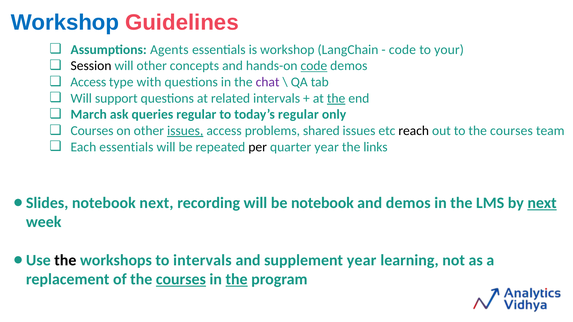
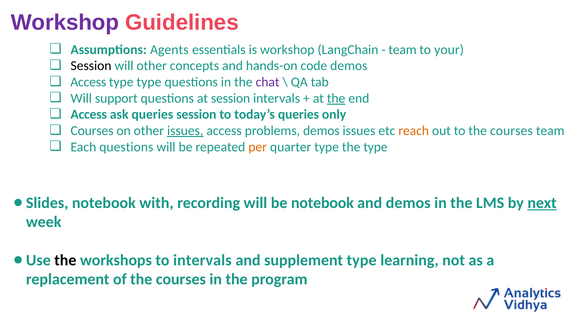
Workshop colour: blue -> purple (65, 22)
code: code -> team (403, 50)
code underline: present -> none (314, 66)
type with: with -> type (149, 82)
at related: related -> session (231, 98)
March: March -> Access (89, 115)
queries regular: regular -> session (196, 115)
today’s regular: regular -> queries (298, 115)
problems shared: shared -> demos (321, 131)
reach colour: black -> orange (414, 131)
Each essentials: essentials -> questions (126, 147)
per colour: black -> orange (258, 147)
quarter year: year -> type (327, 147)
the links: links -> type (375, 147)
notebook next: next -> with (156, 203)
supplement year: year -> type (362, 261)
courses underline: present -> none (181, 280)
the underline: present -> none (237, 280)
